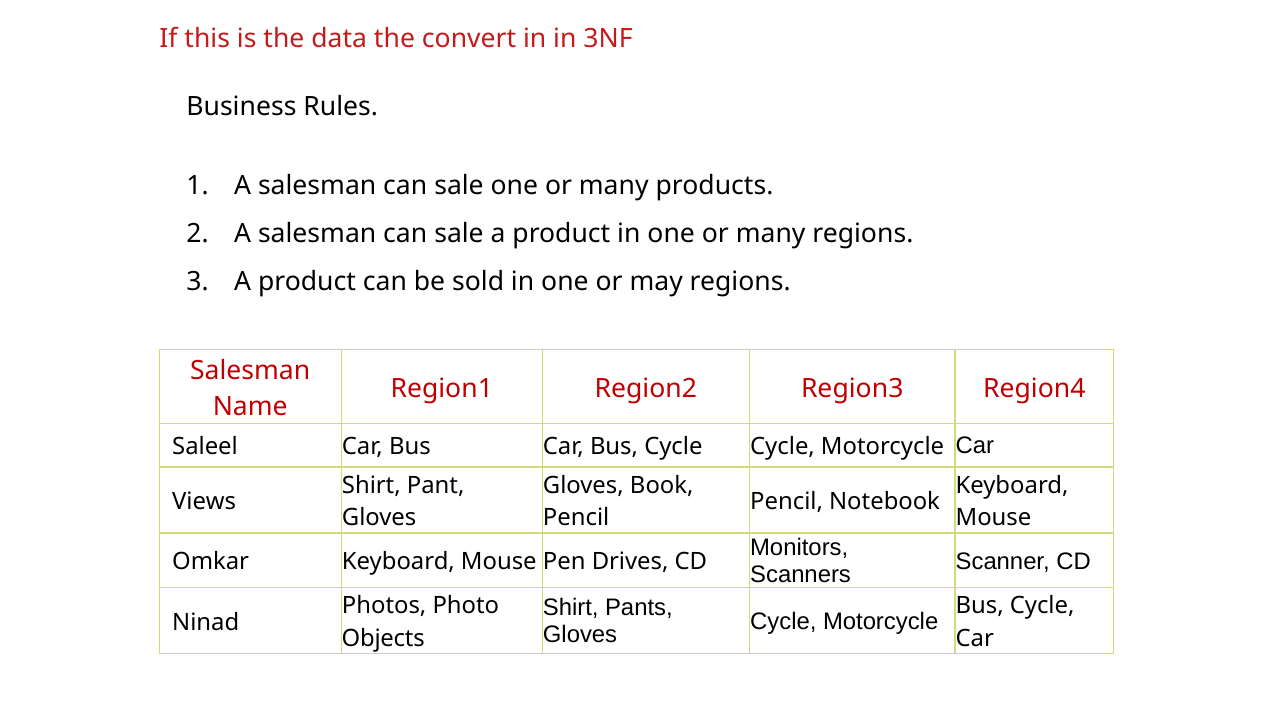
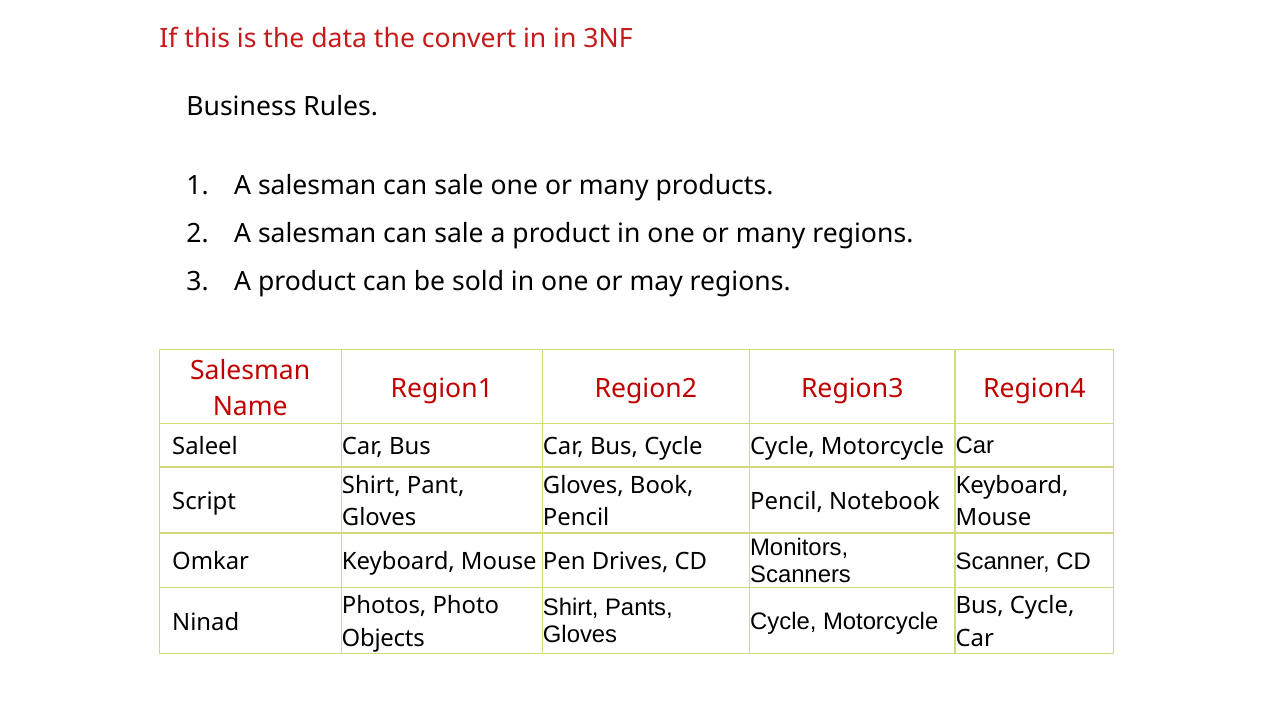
Views: Views -> Script (204, 502)
